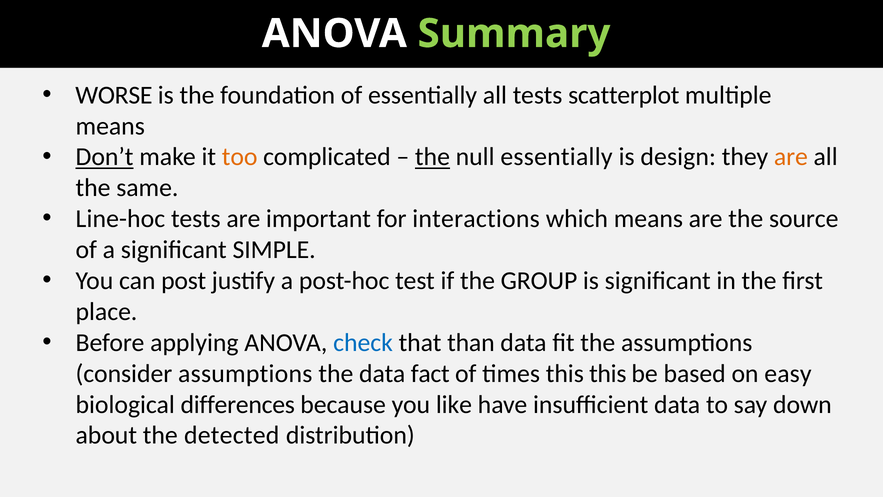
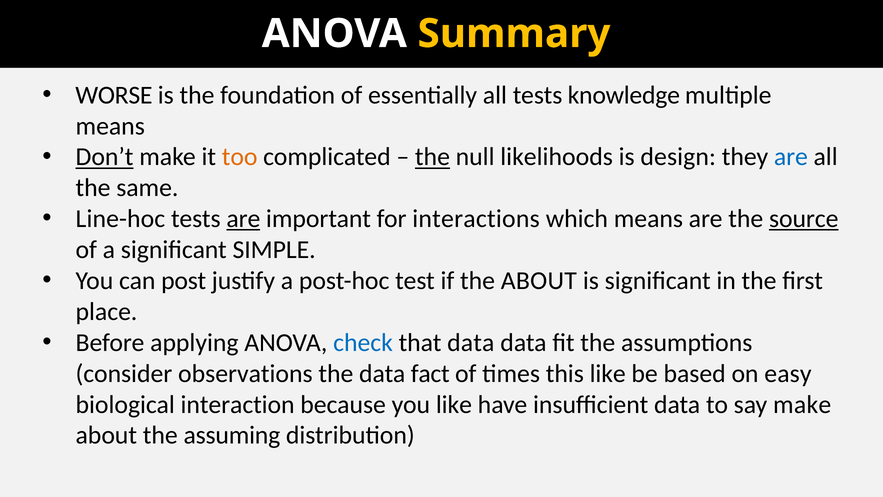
Summary colour: light green -> yellow (514, 34)
scatterplot: scatterplot -> knowledge (624, 95)
null essentially: essentially -> likelihoods (557, 157)
are colour: orange -> blue (791, 157)
are underline: none -> present (243, 219)
source underline: none -> present (804, 219)
the GROUP: GROUP -> ABOUT (539, 281)
that than: than -> data (471, 342)
consider assumptions: assumptions -> observations (245, 373)
this this: this -> like (608, 373)
differences: differences -> interaction (238, 404)
say down: down -> make (802, 404)
detected: detected -> assuming (232, 435)
